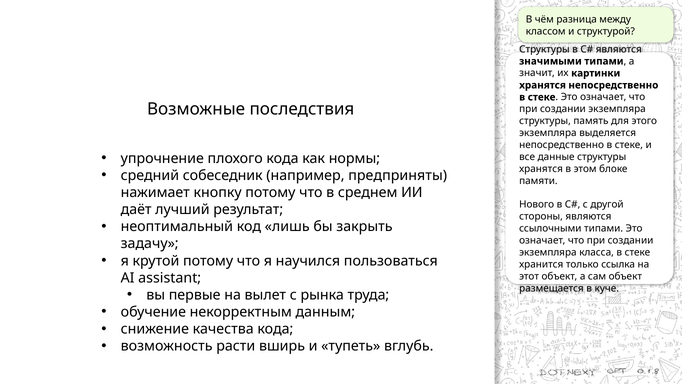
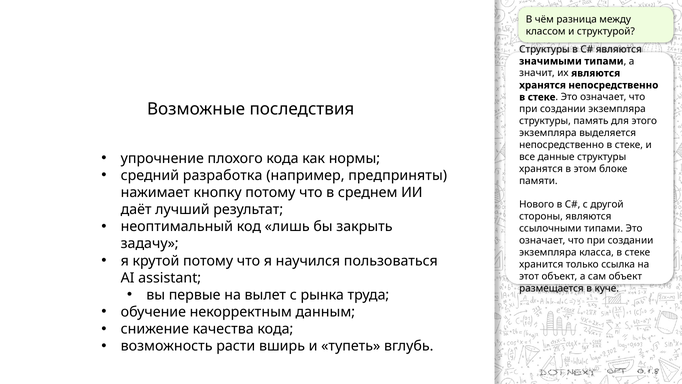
их картинки: картинки -> являются (596, 73)
собеседник: собеседник -> разработка (223, 175)
